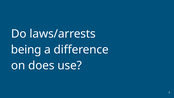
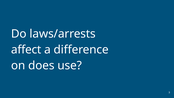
being: being -> affect (26, 50)
